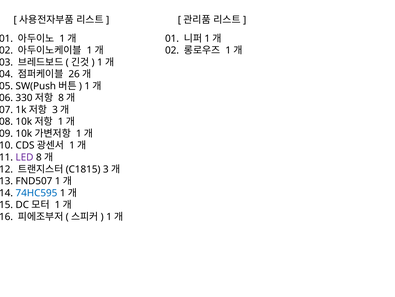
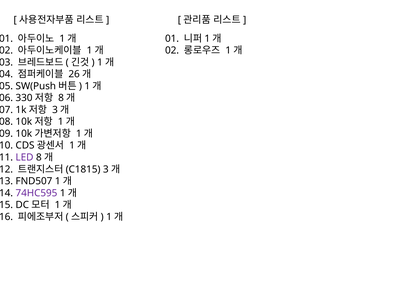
74HC595 colour: blue -> purple (36, 193)
